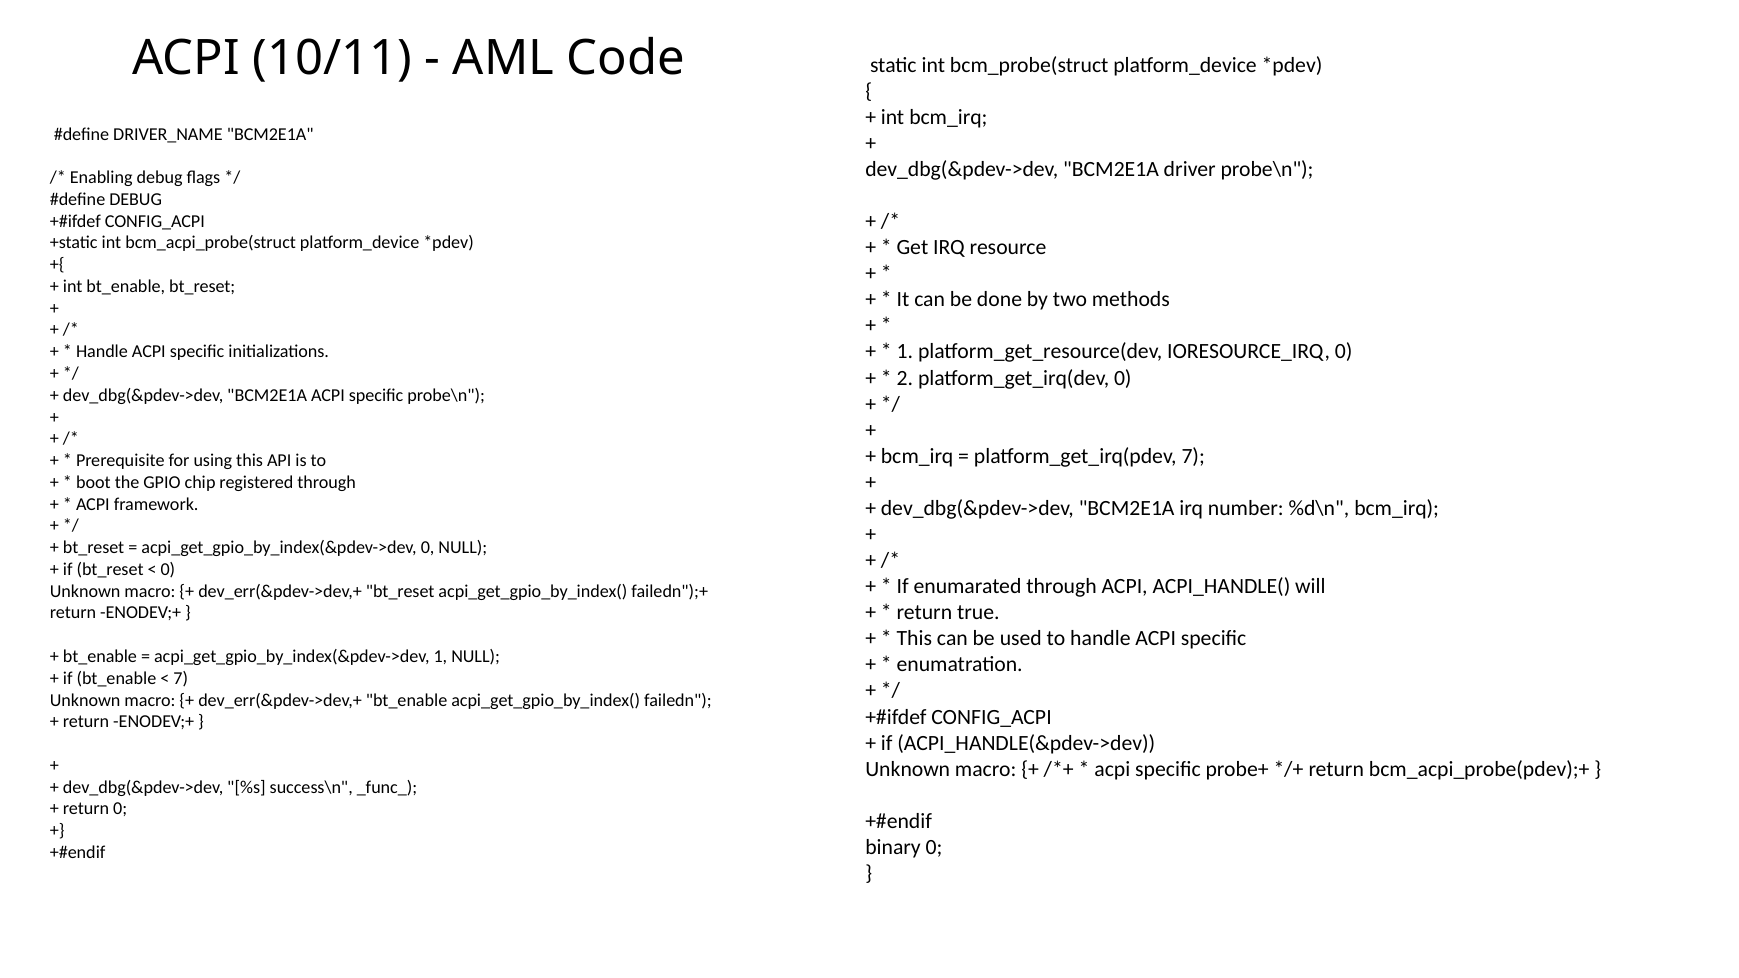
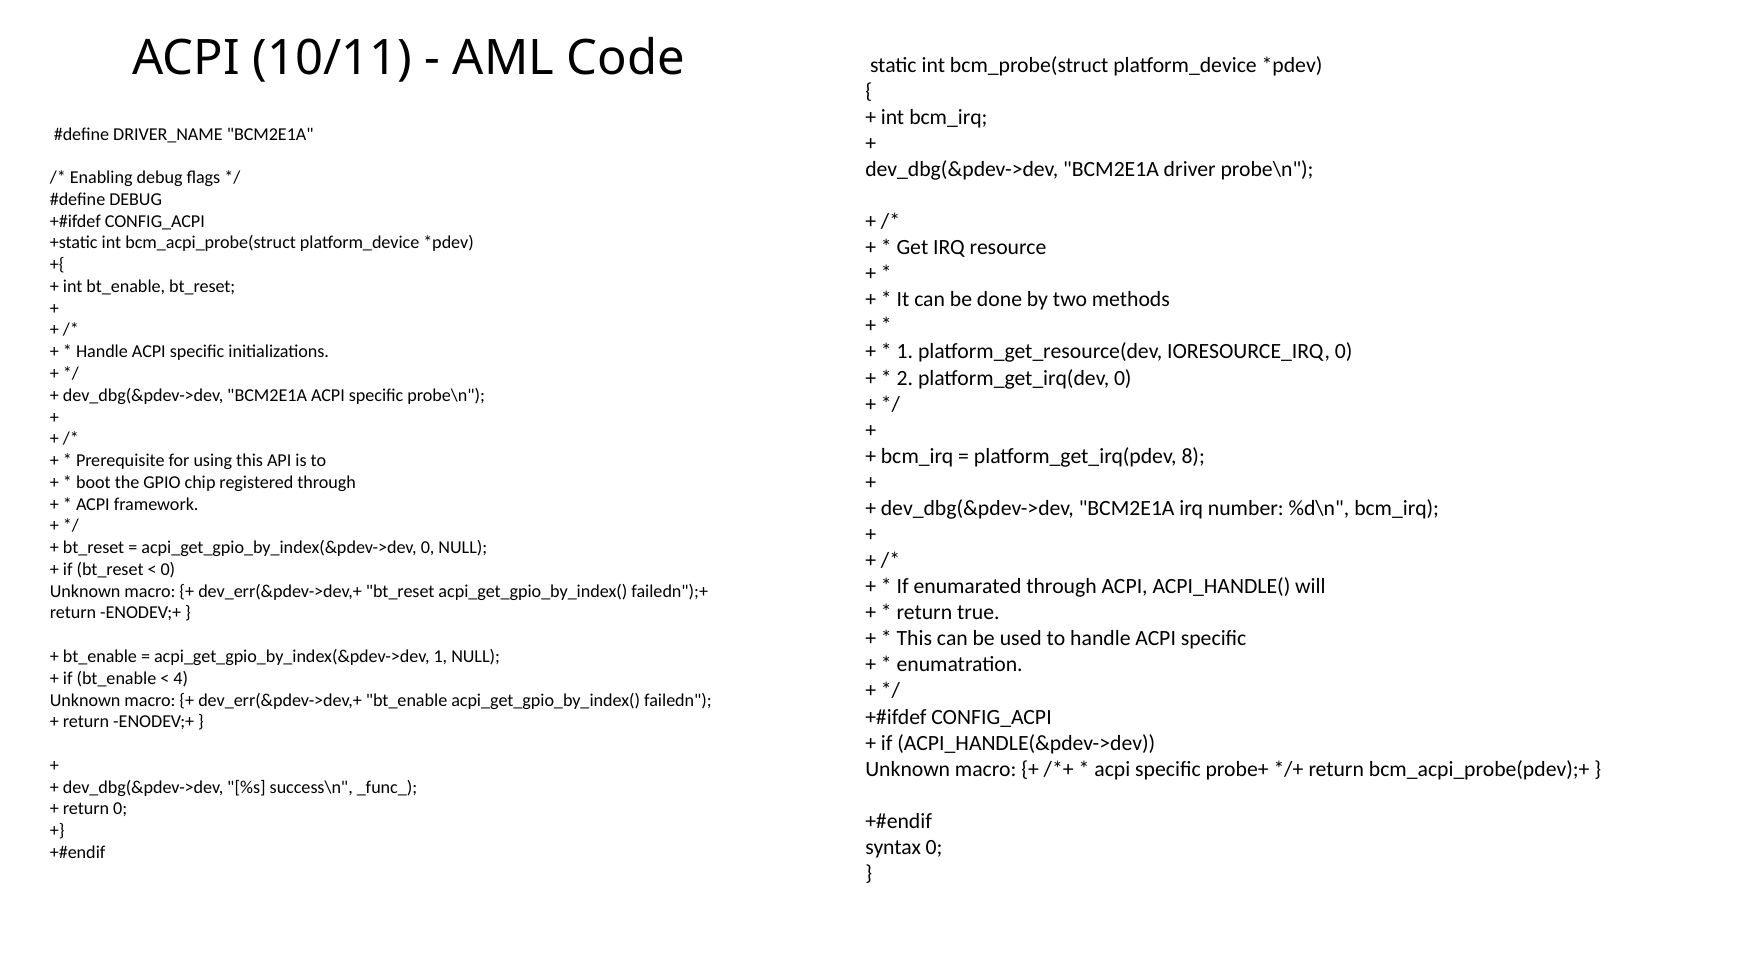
platform_get_irq(pdev 7: 7 -> 8 (1193, 456)
7: 7 -> 4 (181, 678)
binary: binary -> syntax (893, 847)
